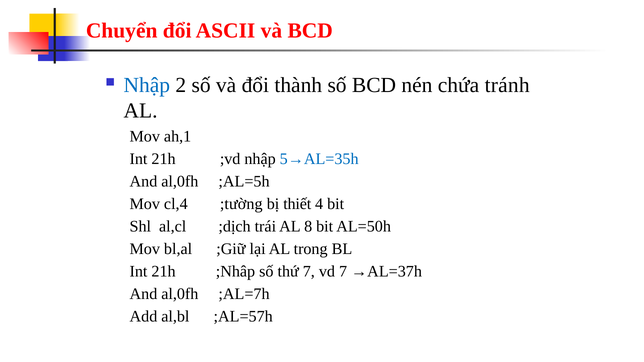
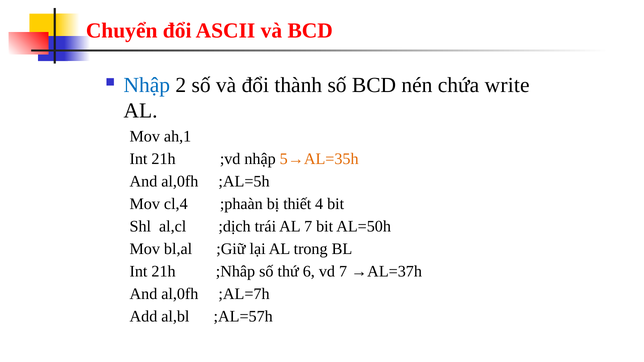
tránh: tránh -> write (507, 85)
5→AL=35h colour: blue -> orange (319, 159)
;tường: ;tường -> ;phaàn (241, 204)
AL 8: 8 -> 7 (308, 227)
thứ 7: 7 -> 6 (309, 272)
